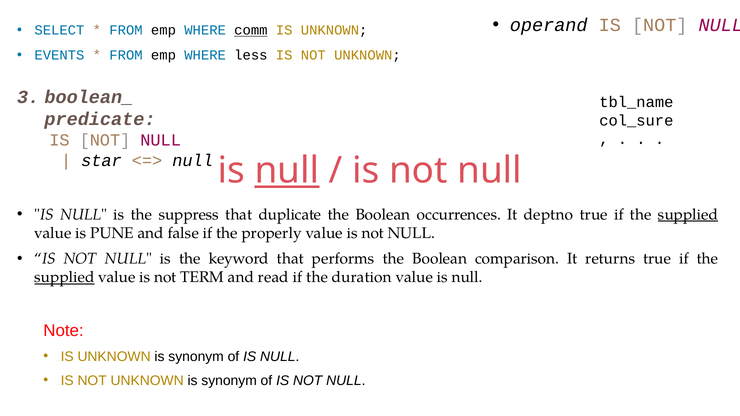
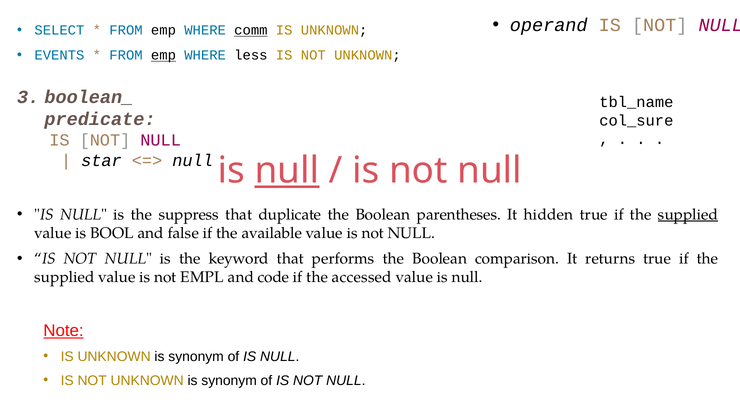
emp underline: none -> present (163, 55)
occurrences: occurrences -> parentheses (459, 215)
deptno: deptno -> hidden (549, 215)
PUNE: PUNE -> BOOL (112, 233)
properly: properly -> available (272, 233)
supplied underline: present -> none (64, 277)
TERM: TERM -> EMPL (202, 277)
read: read -> code (274, 277)
duration: duration -> accessed (362, 277)
Note underline: none -> present (63, 331)
